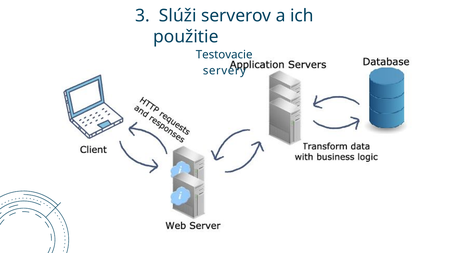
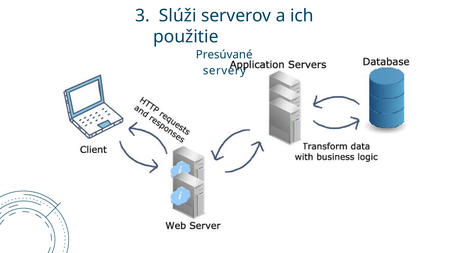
Testovacie: Testovacie -> Presúvané (224, 54)
